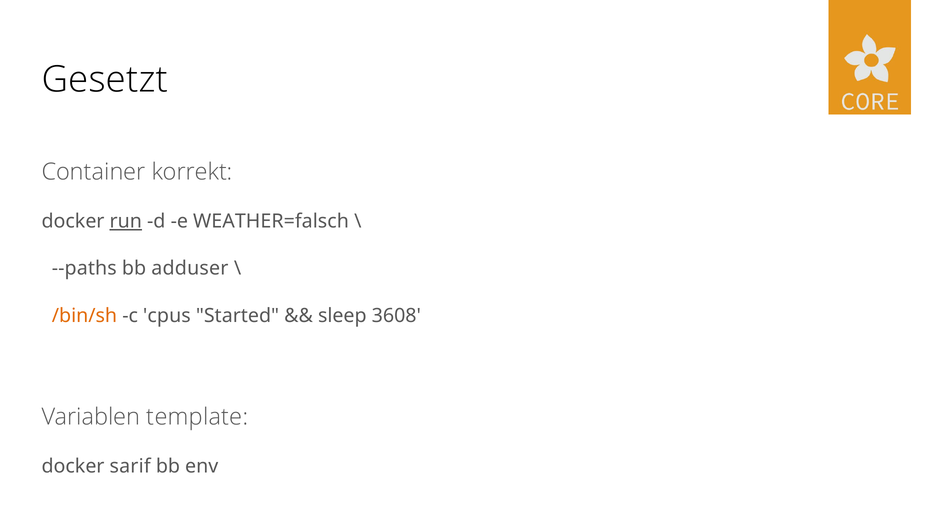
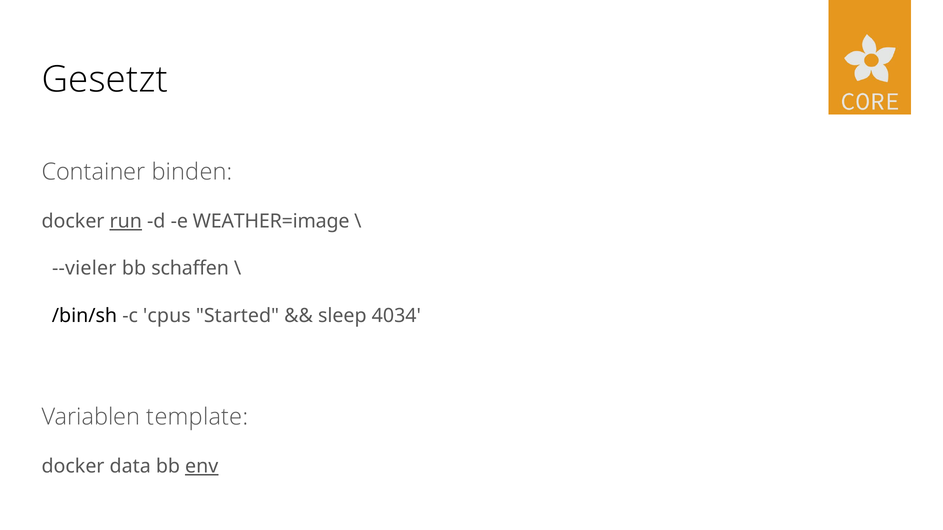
korrekt: korrekt -> binden (192, 172)
WEATHER=falsch: WEATHER=falsch -> WEATHER=image (271, 222)
--paths: --paths -> --vieler (84, 269)
adduser: adduser -> schaffen (190, 269)
/bin/sh colour: orange -> black (84, 316)
3608: 3608 -> 4034 (396, 316)
sarif: sarif -> data (130, 467)
env underline: none -> present (202, 467)
